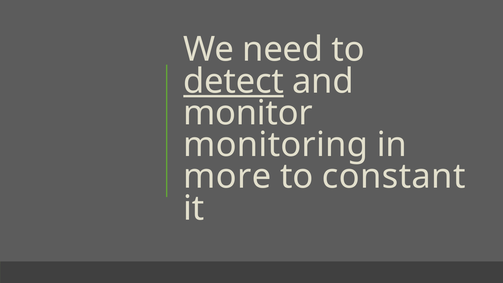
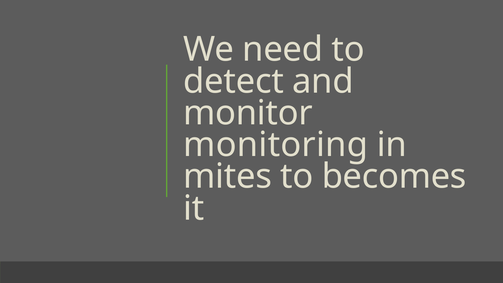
detect underline: present -> none (234, 81)
more: more -> mites (228, 177)
constant: constant -> becomes (394, 177)
